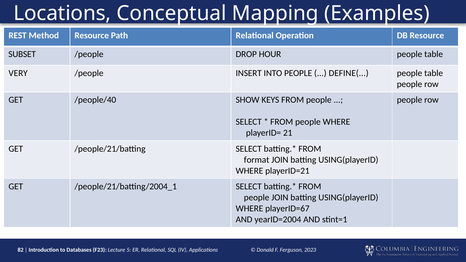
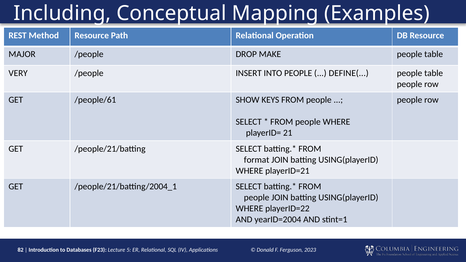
Locations: Locations -> Including (62, 13)
SUBSET: SUBSET -> MAJOR (22, 54)
HOUR: HOUR -> MAKE (270, 54)
/people/40: /people/40 -> /people/61 (95, 100)
playerID=67: playerID=67 -> playerID=22 (287, 209)
